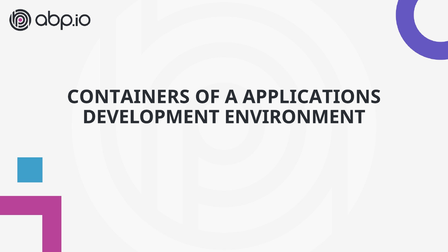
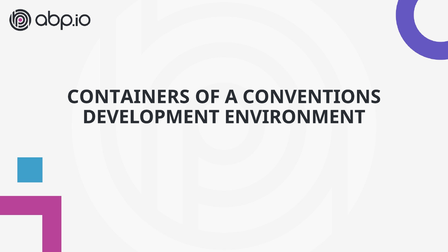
APPLICATIONS: APPLICATIONS -> CONVENTIONS (312, 97)
